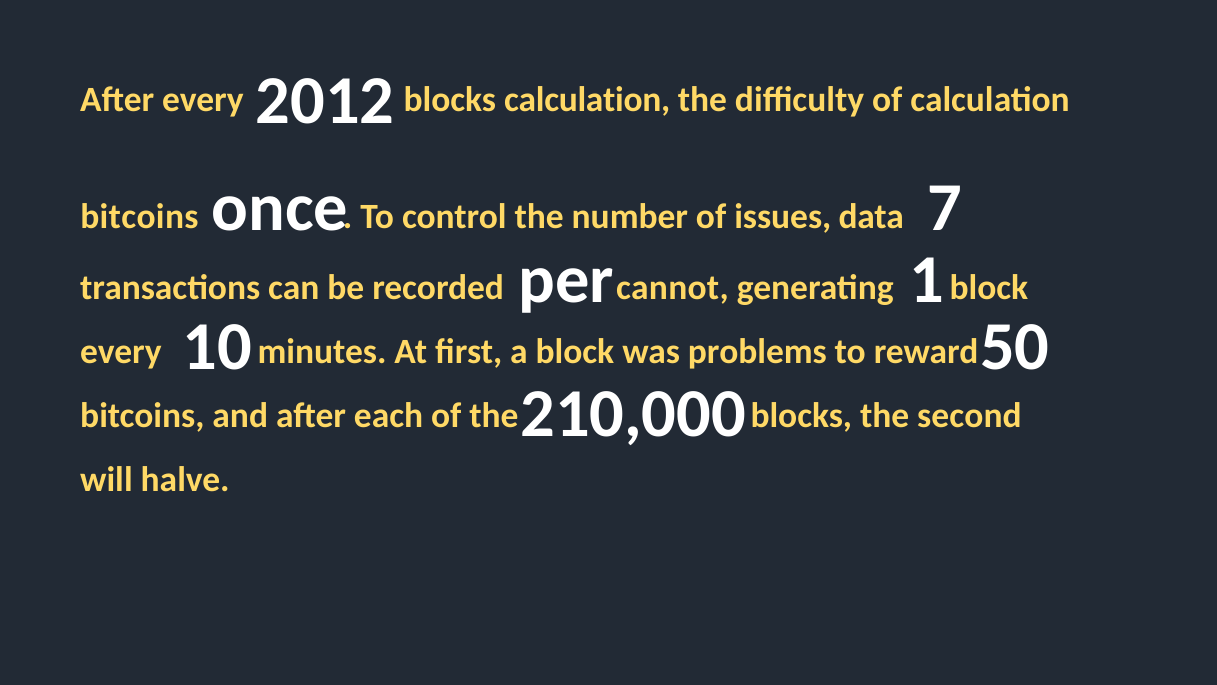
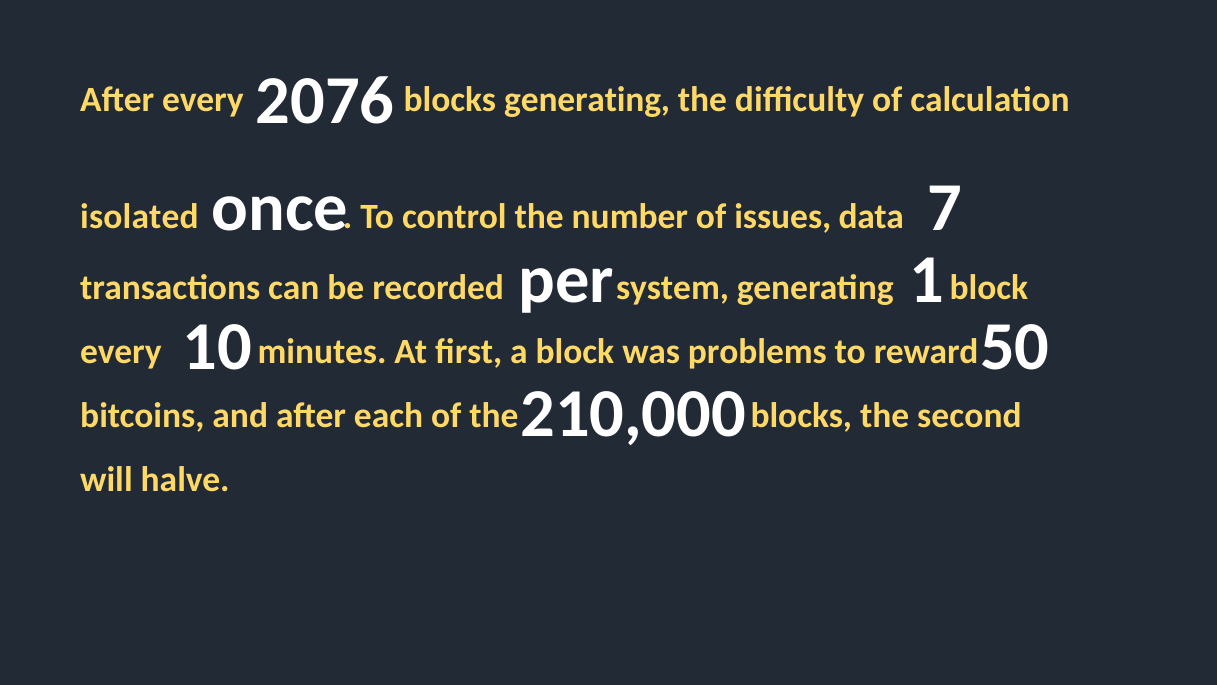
2012: 2012 -> 2076 (325, 101)
blocks calculation: calculation -> generating (587, 100)
bitcoins: bitcoins -> isolated (139, 217)
cannot: cannot -> system (673, 287)
